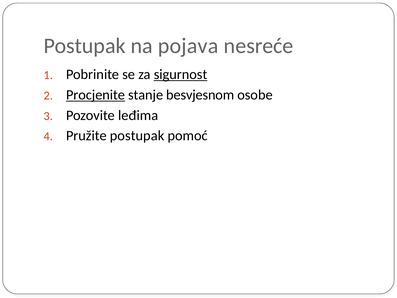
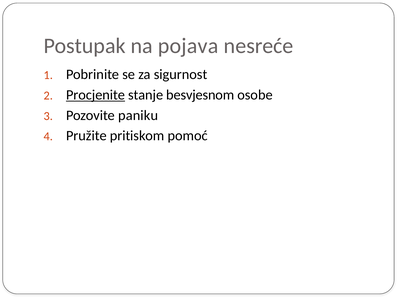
sigurnost underline: present -> none (181, 74)
leđima: leđima -> paniku (138, 115)
Pružite postupak: postupak -> pritiskom (137, 136)
